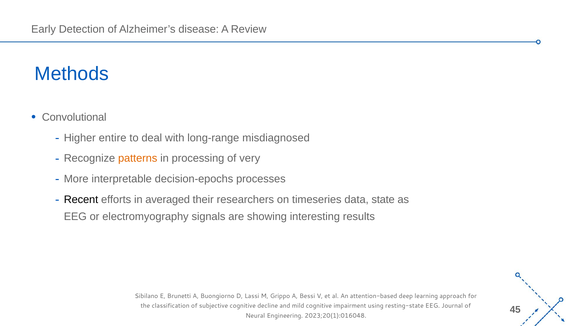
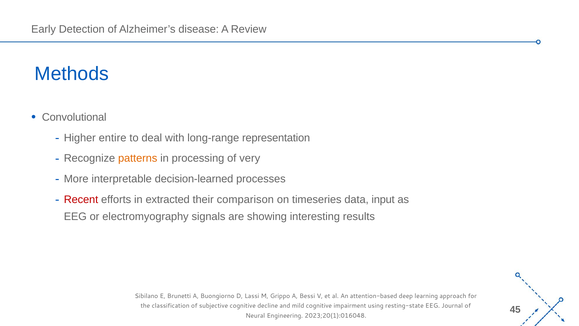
misdiagnosed: misdiagnosed -> representation (276, 138)
decision-epochs: decision-epochs -> decision-learned (194, 179)
Recent colour: black -> red (81, 199)
averaged: averaged -> extracted (168, 199)
researchers: researchers -> comparison (245, 199)
state: state -> input (383, 199)
